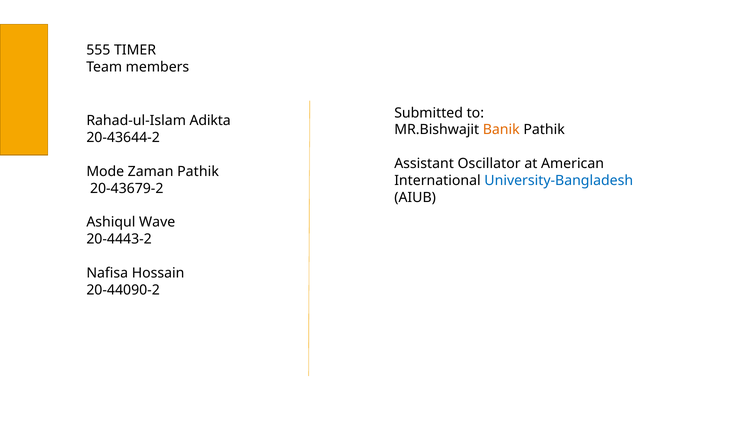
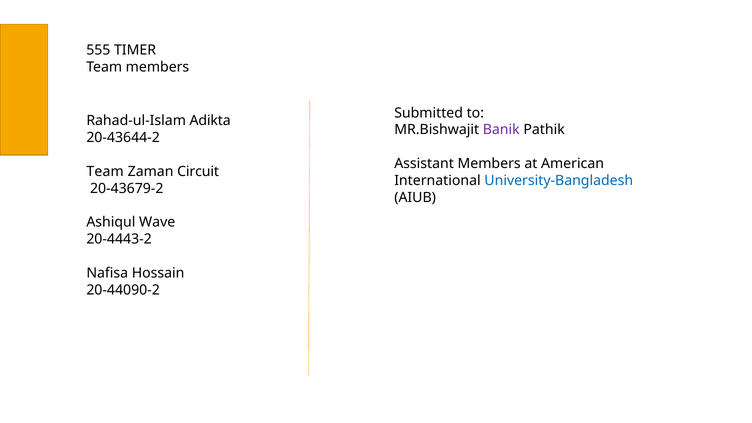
Banik colour: orange -> purple (501, 130)
Assistant Oscillator: Oscillator -> Members (489, 164)
Mode: Mode -> Team (105, 172)
Zaman Pathik: Pathik -> Circuit (198, 172)
